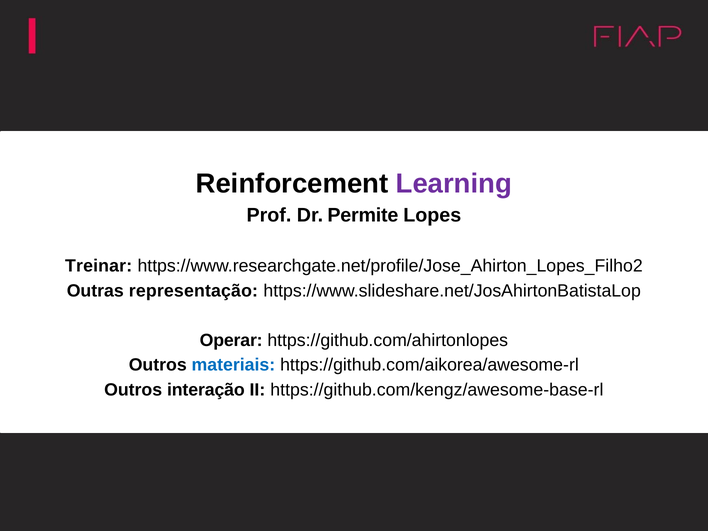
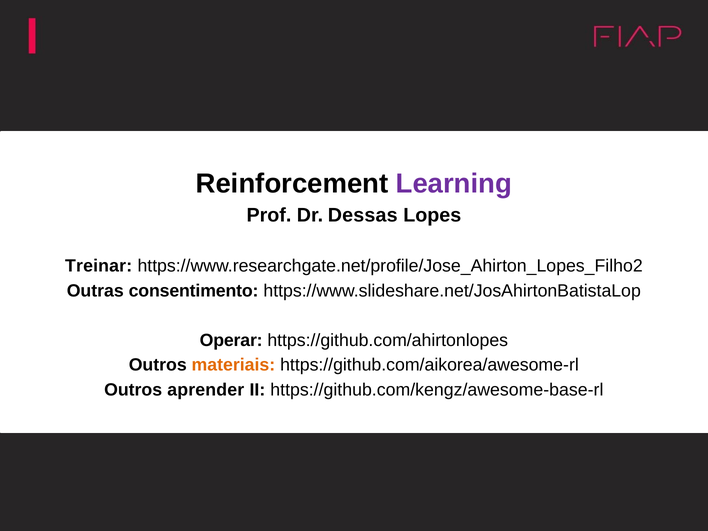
Permite: Permite -> Dessas (363, 215)
representação: representação -> consentimento (194, 291)
materiais colour: blue -> orange (233, 365)
interação: interação -> aprender (206, 390)
